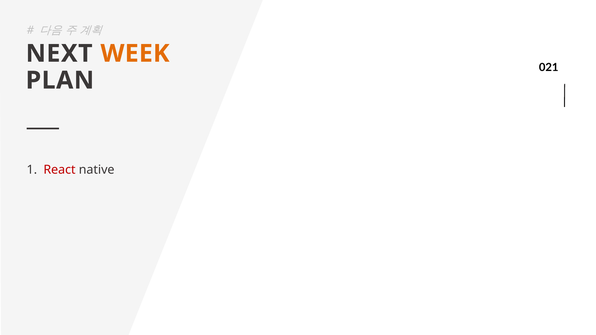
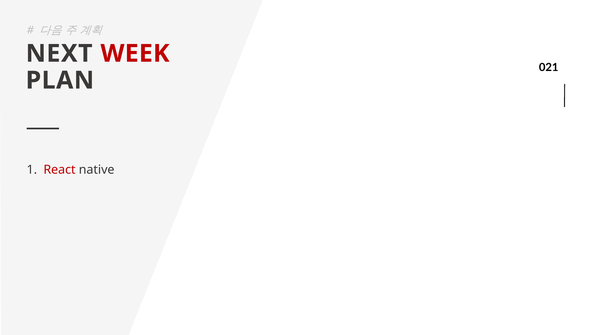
WEEK colour: orange -> red (135, 54)
